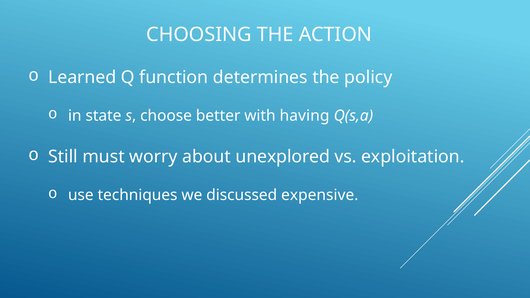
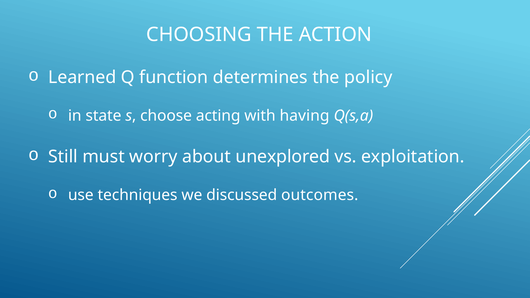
better: better -> acting (218, 116)
expensive: expensive -> outcomes (320, 195)
